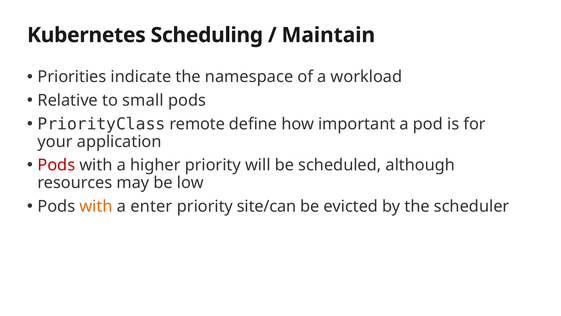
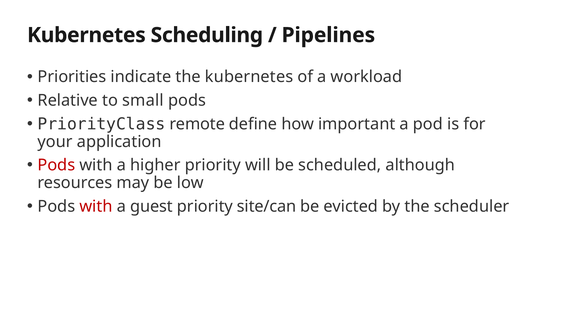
Maintain: Maintain -> Pipelines (328, 35)
the namespace: namespace -> kubernetes (249, 77)
with colour: orange -> red (96, 206)
enter: enter -> guest (151, 206)
